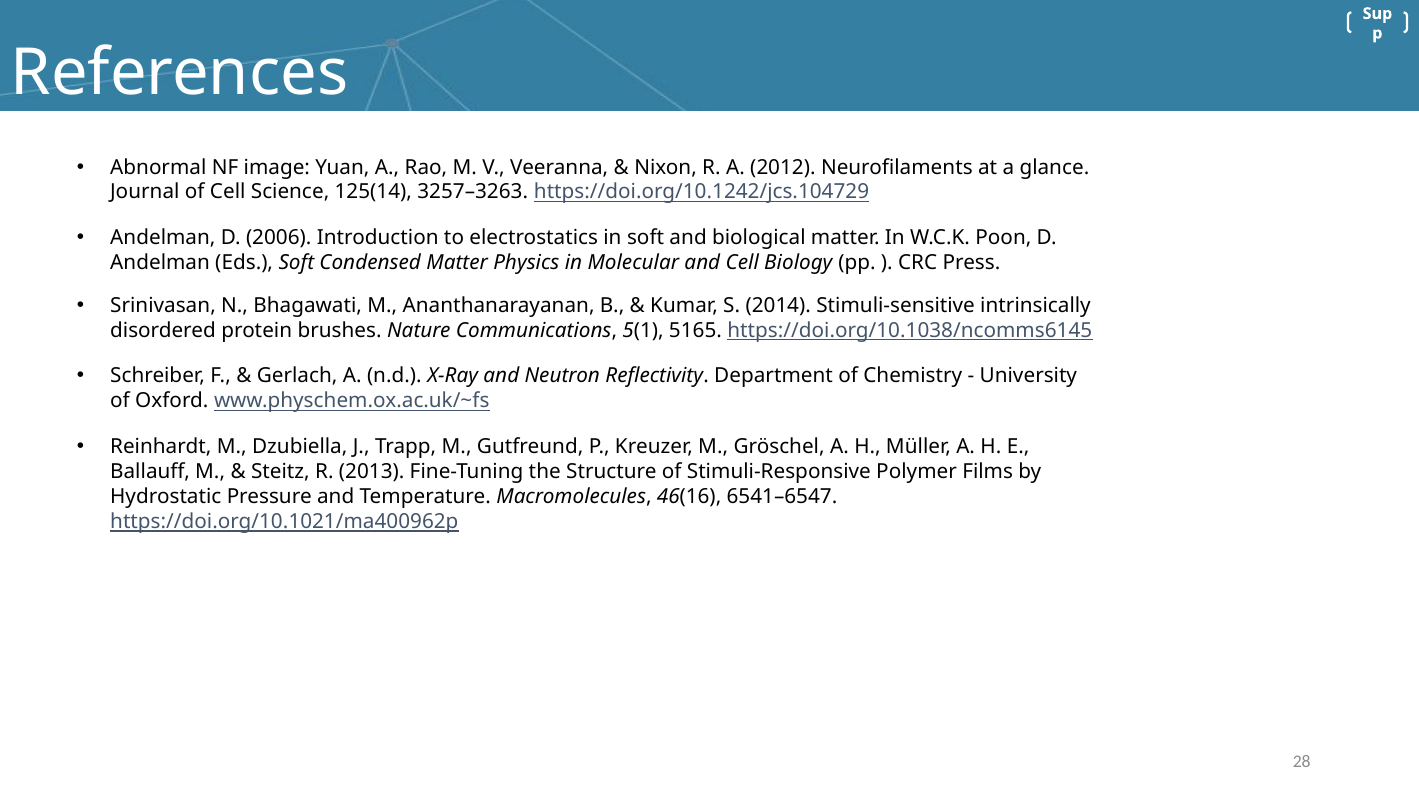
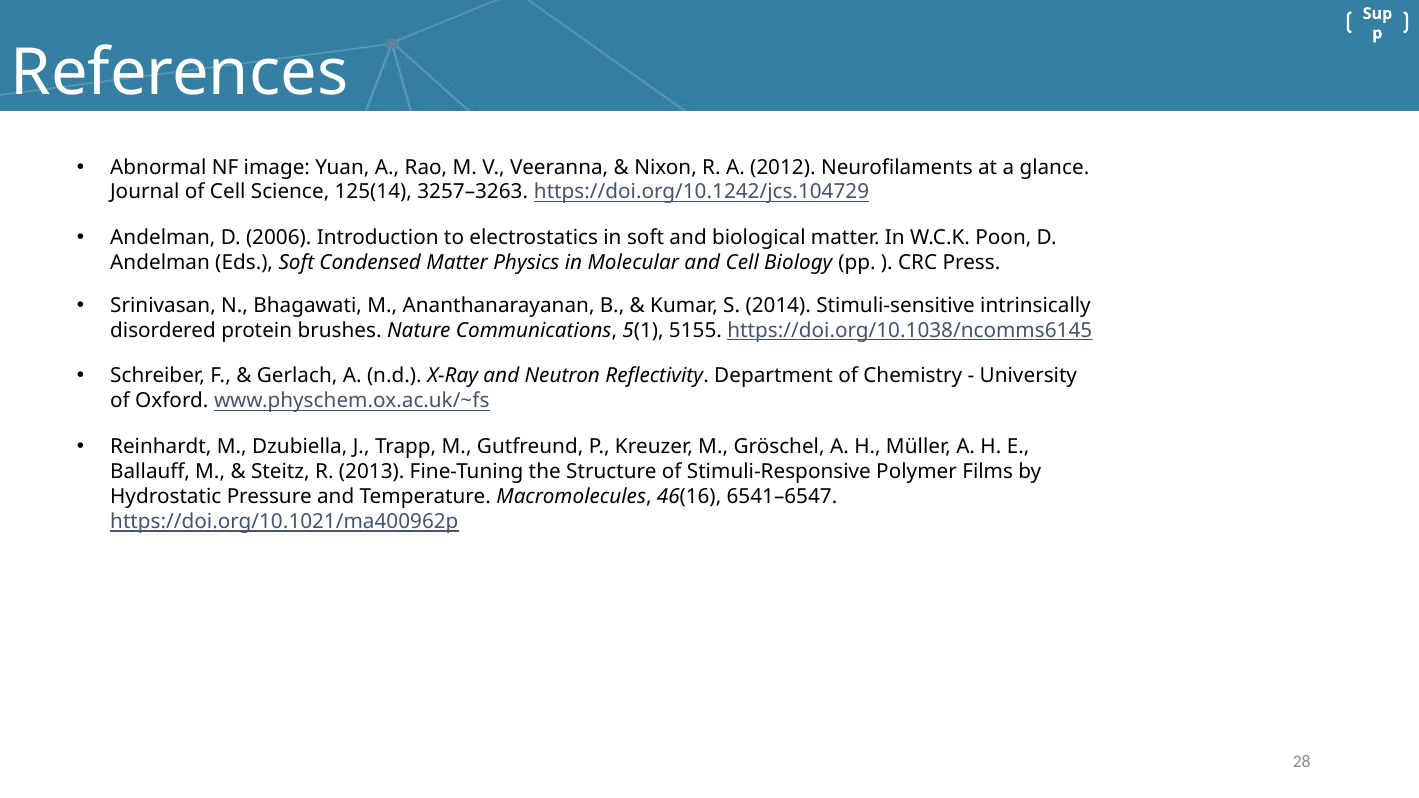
5165: 5165 -> 5155 (695, 330)
